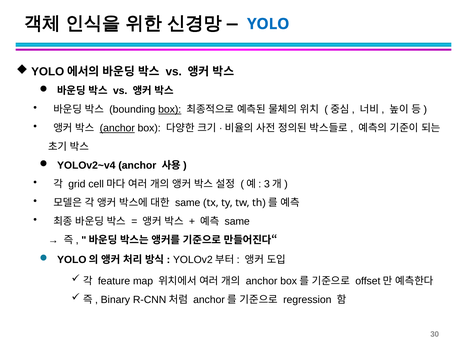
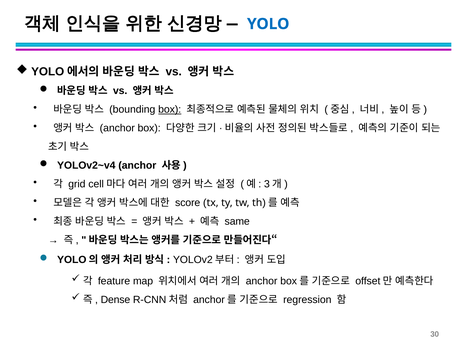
anchor underline: present -> none (117, 128)
same: same -> score (188, 203)
Binary: Binary -> Dense (115, 300)
